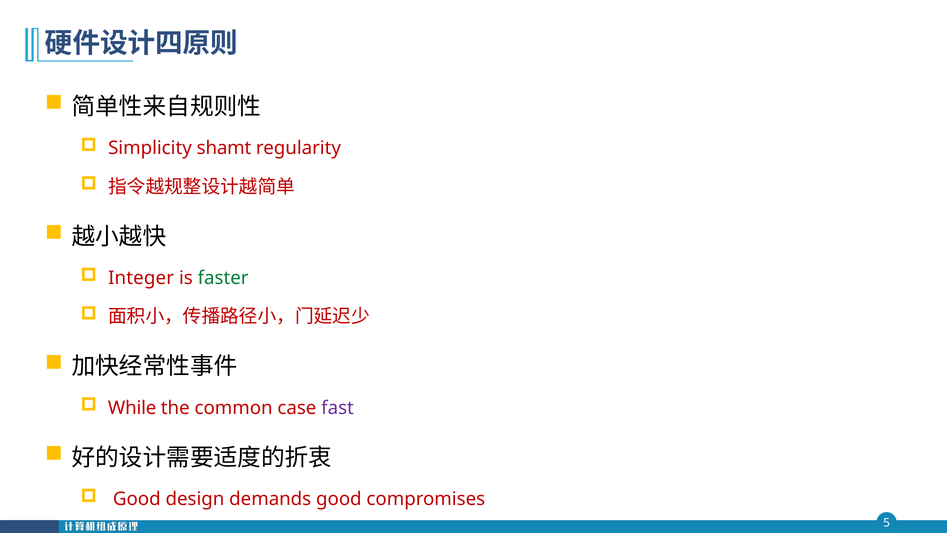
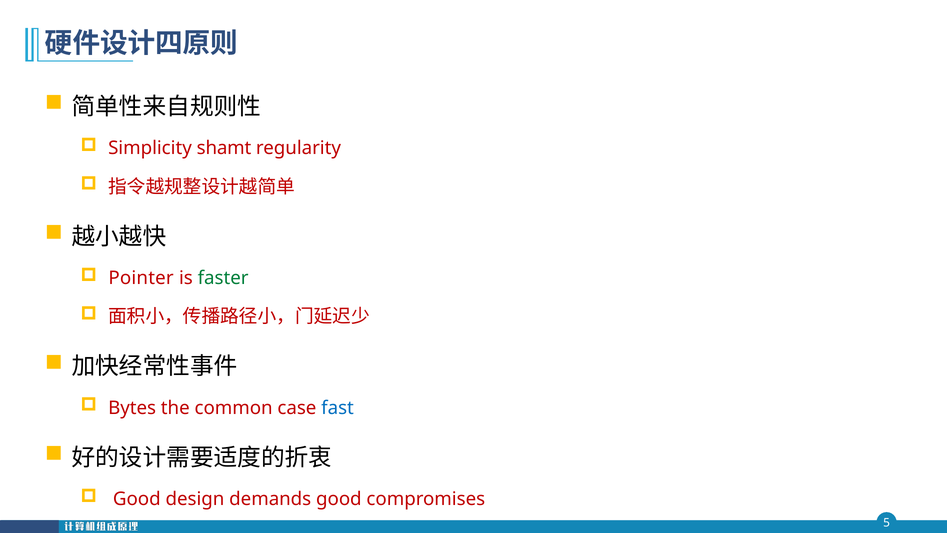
Integer: Integer -> Pointer (141, 278)
While: While -> Bytes (132, 408)
fast colour: purple -> blue (338, 408)
